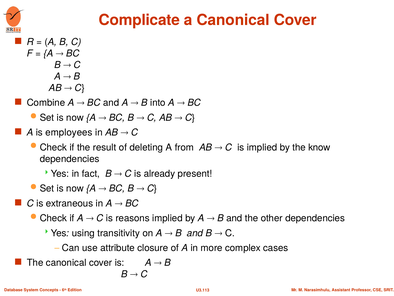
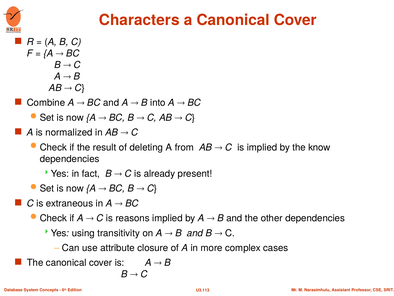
Complicate: Complicate -> Characters (139, 20)
employees: employees -> normalized (69, 132)
